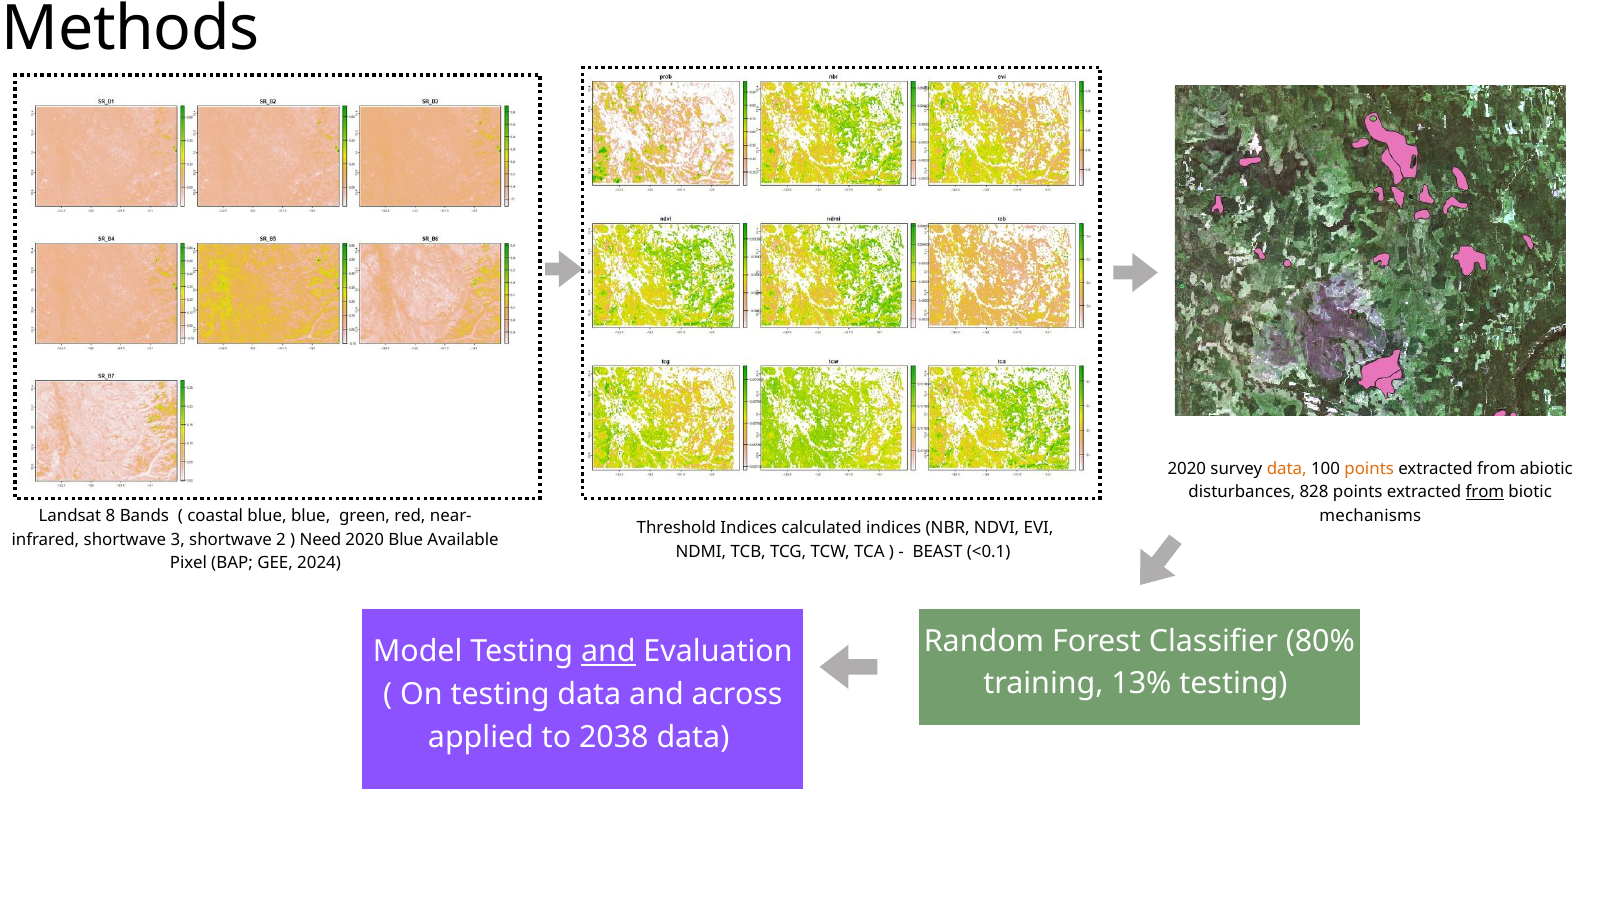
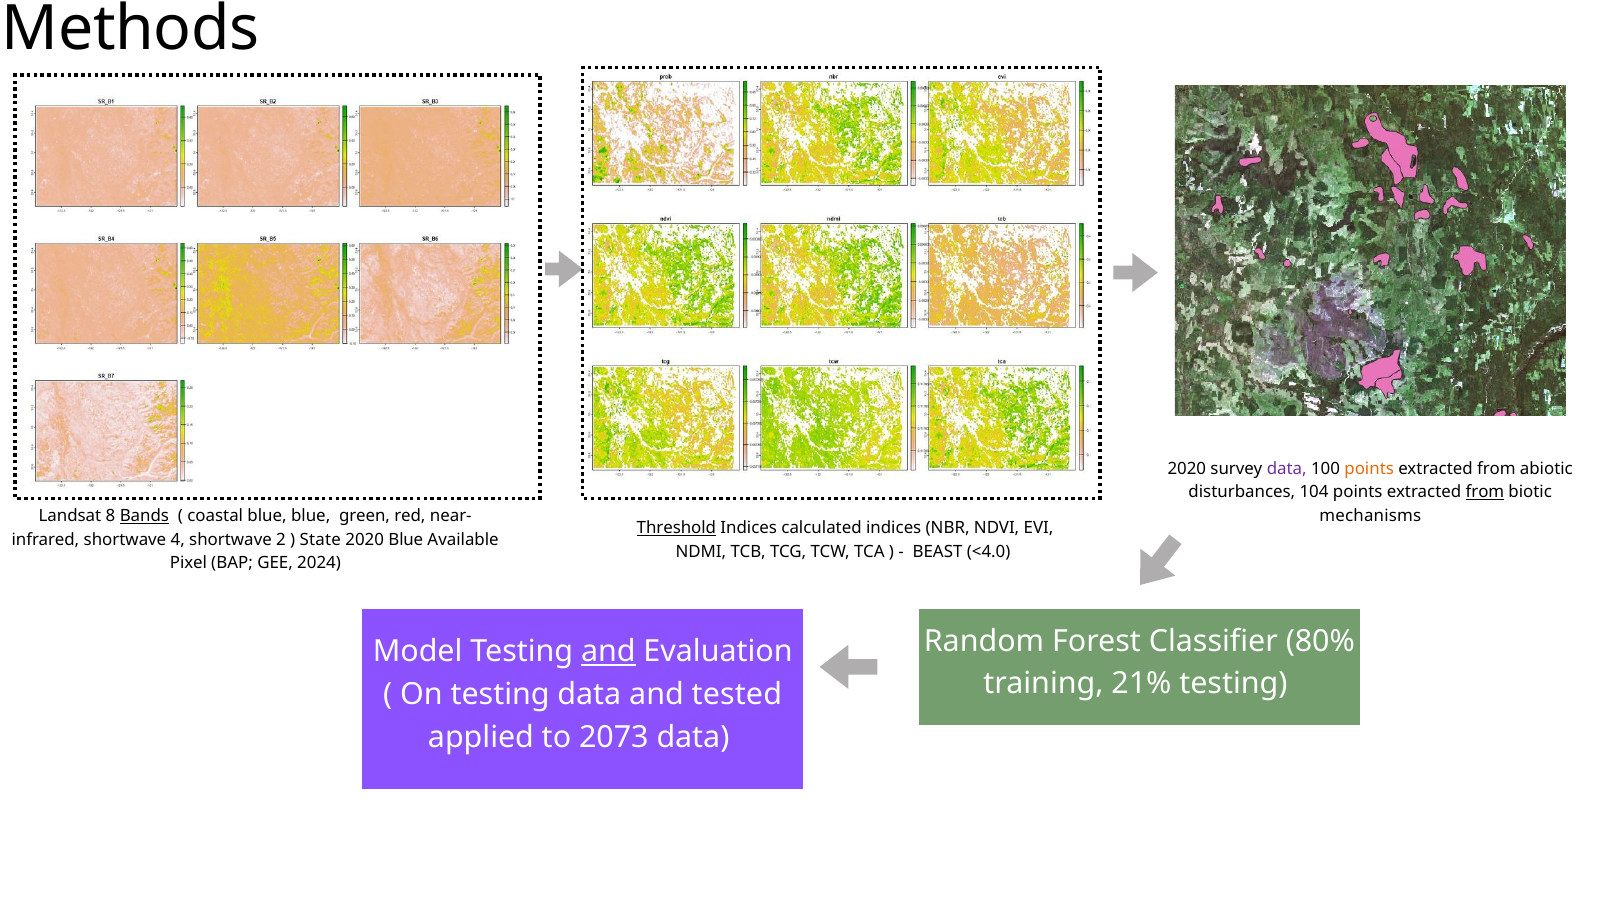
data colour: orange -> purple (1287, 468)
828: 828 -> 104 (1314, 492)
Bands underline: none -> present (144, 516)
Threshold underline: none -> present (676, 527)
3: 3 -> 4 (178, 539)
Need: Need -> State (320, 539)
<0.1: <0.1 -> <4.0 (989, 551)
13%: 13% -> 21% (1141, 683)
across: across -> tested (737, 694)
2038: 2038 -> 2073 (614, 737)
